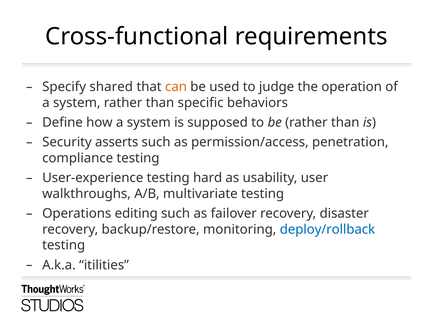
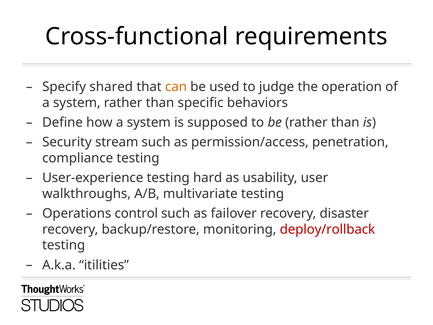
asserts: asserts -> stream (117, 142)
editing: editing -> control (136, 213)
deploy/rollback colour: blue -> red (327, 229)
